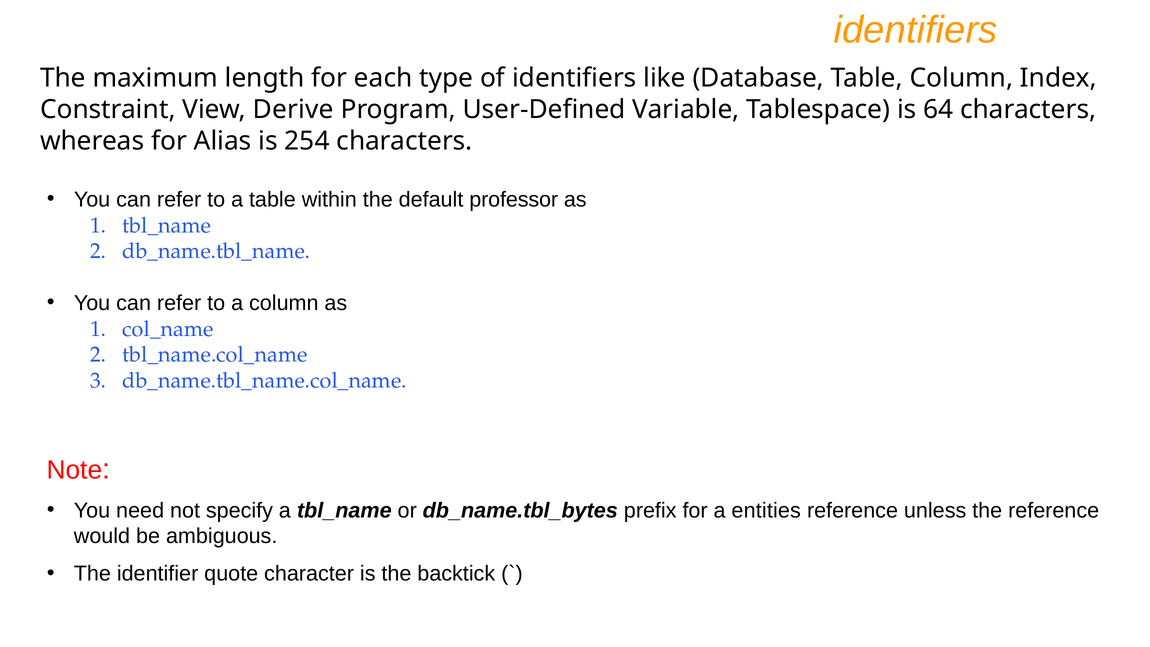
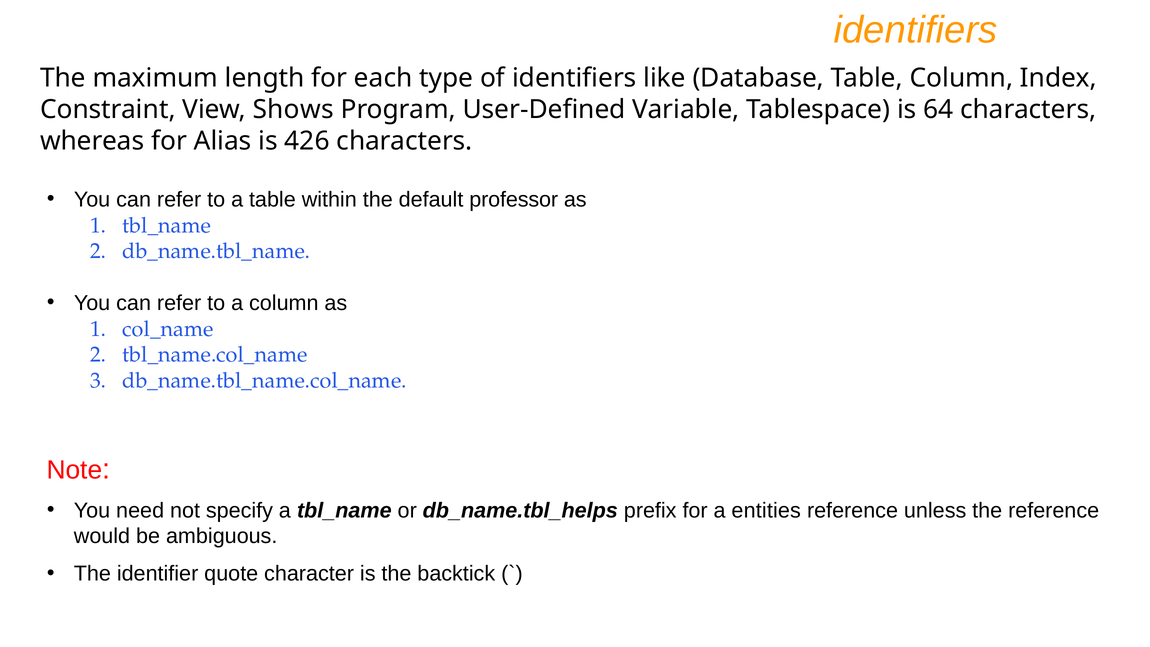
Derive: Derive -> Shows (293, 110)
254: 254 -> 426 (307, 141)
db_name.tbl_bytes: db_name.tbl_bytes -> db_name.tbl_helps (520, 510)
